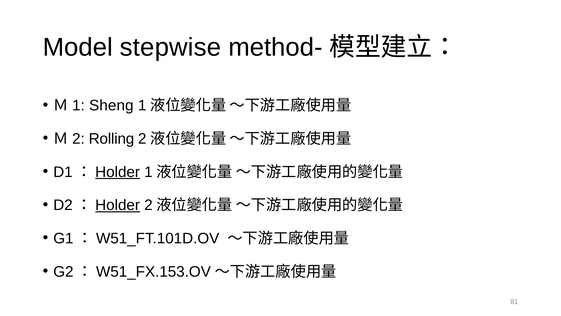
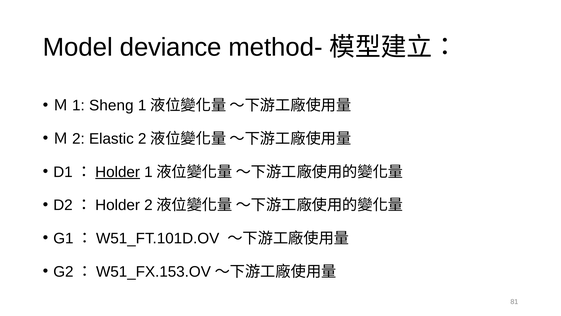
stepwise: stepwise -> deviance (171, 47)
Rolling: Rolling -> Elastic (111, 139)
Holder underline: present -> none (118, 205)
